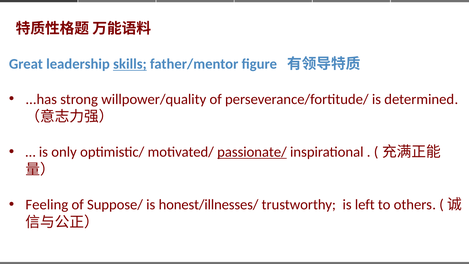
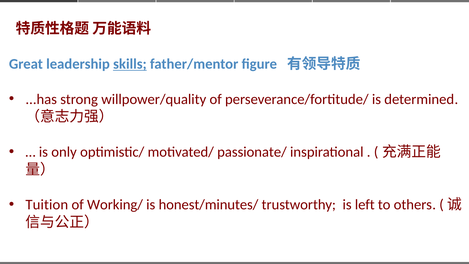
passionate/ underline: present -> none (252, 152)
Feeling: Feeling -> Tuition (47, 205)
Suppose/: Suppose/ -> Working/ (115, 205)
honest/illnesses/: honest/illnesses/ -> honest/minutes/ (209, 205)
